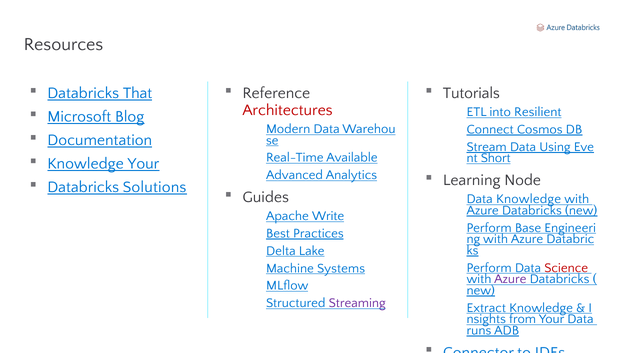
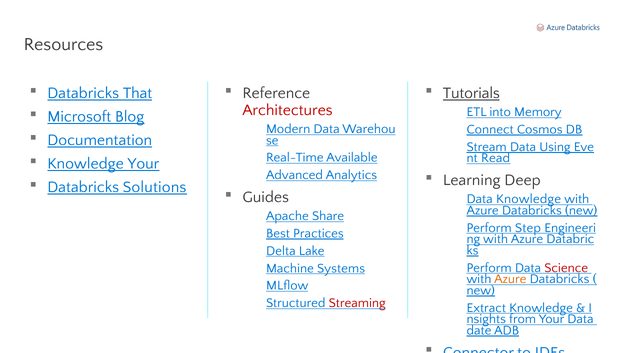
Tutorials underline: none -> present (471, 93)
Resilient: Resilient -> Memory (538, 112)
Short: Short -> Read (496, 158)
Node: Node -> Deep (523, 180)
Write: Write -> Share (328, 216)
Base: Base -> Step (528, 228)
Azure colour: purple -> orange (510, 279)
Streaming colour: purple -> red (357, 303)
runs: runs -> date (479, 331)
